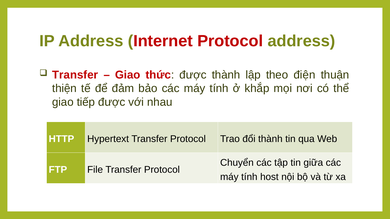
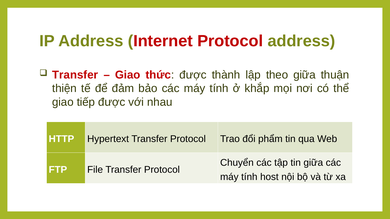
theo điện: điện -> giữa (305, 75)
đổi thành: thành -> phẩm (270, 139)
